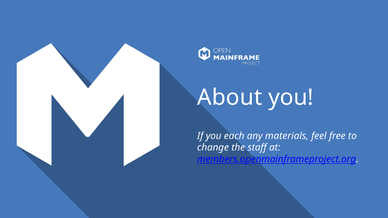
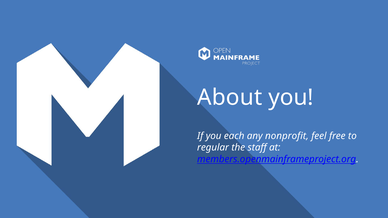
materials: materials -> nonprofit (287, 136)
change: change -> regular (213, 148)
